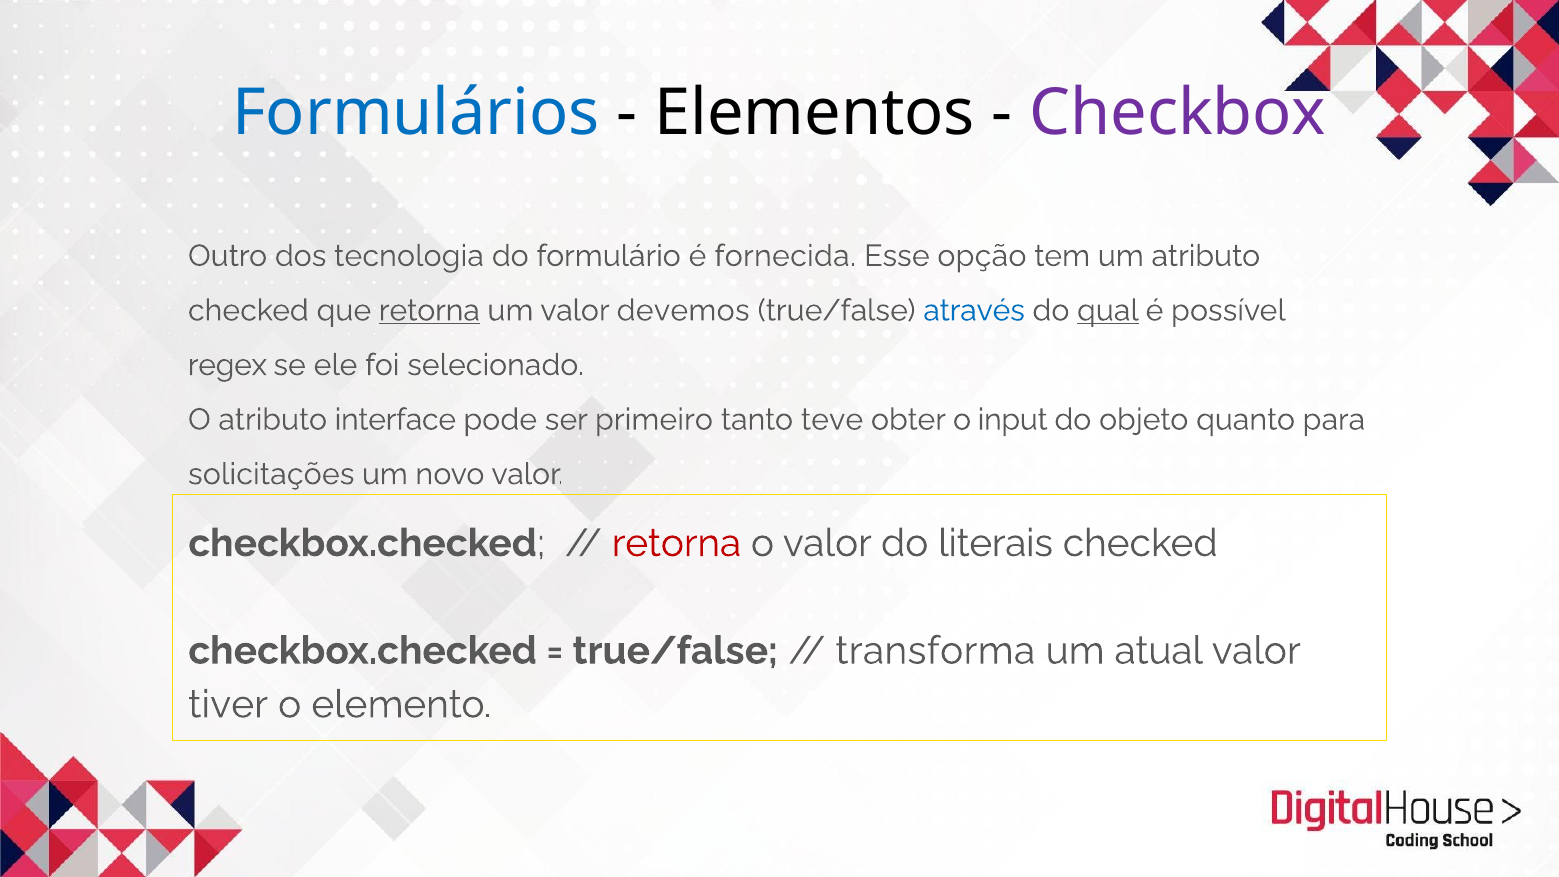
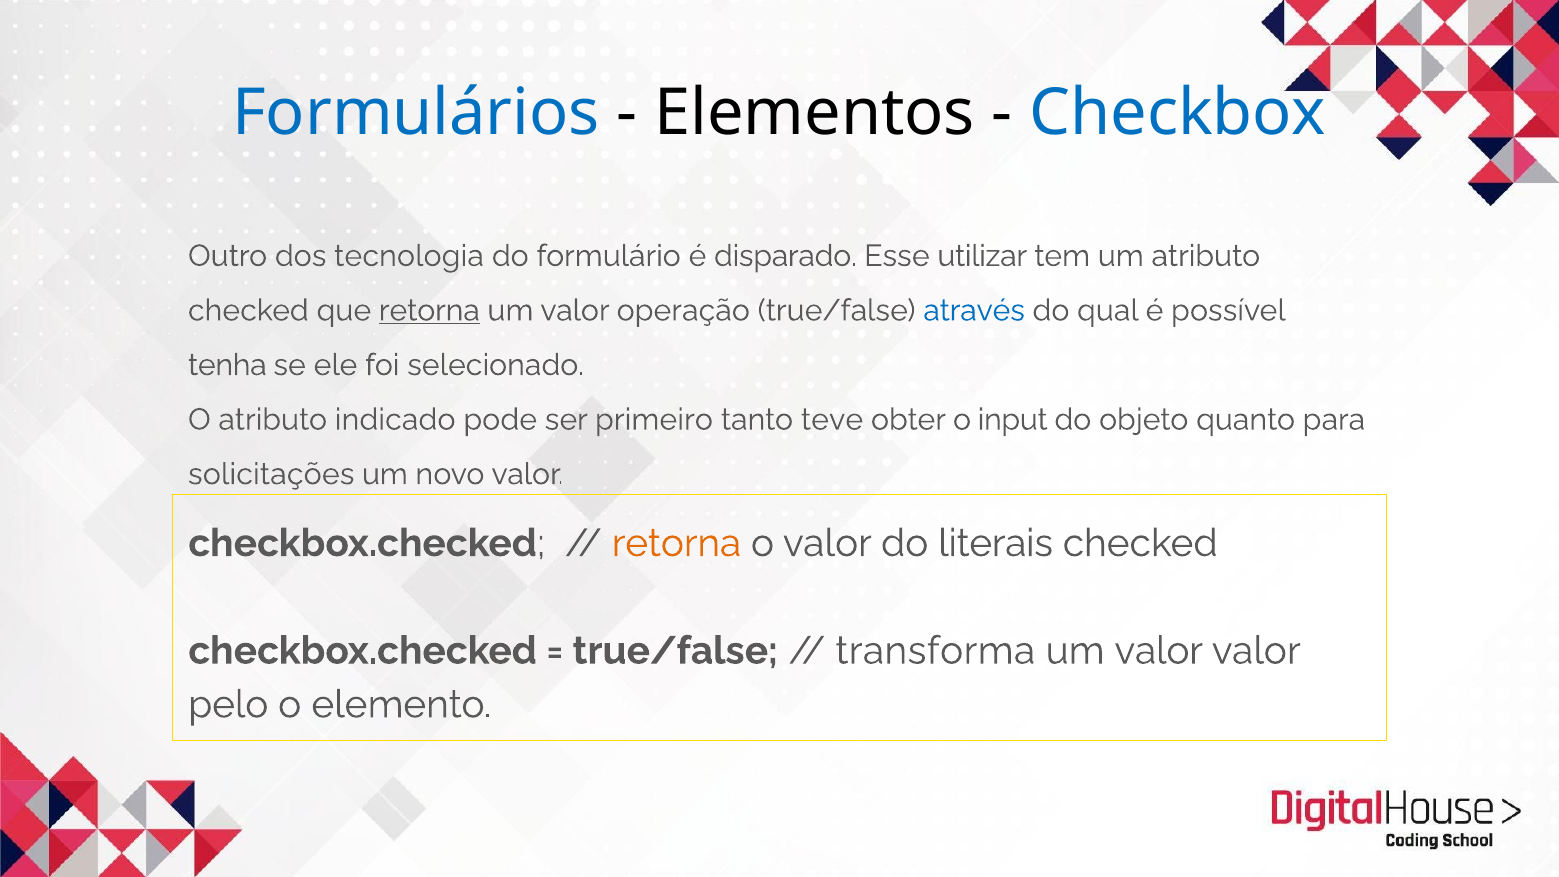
Checkbox colour: purple -> blue (1178, 113)
fornecida: fornecida -> disparado (785, 256)
opção: opção -> utilizar (982, 256)
devemos: devemos -> operação (683, 310)
qual underline: present -> none (1108, 310)
regex: regex -> tenha (227, 365)
interface: interface -> indicado (395, 420)
retorna colour: red -> orange (676, 543)
atual: atual -> valor (1159, 651)
tiver: tiver -> pelo (228, 704)
